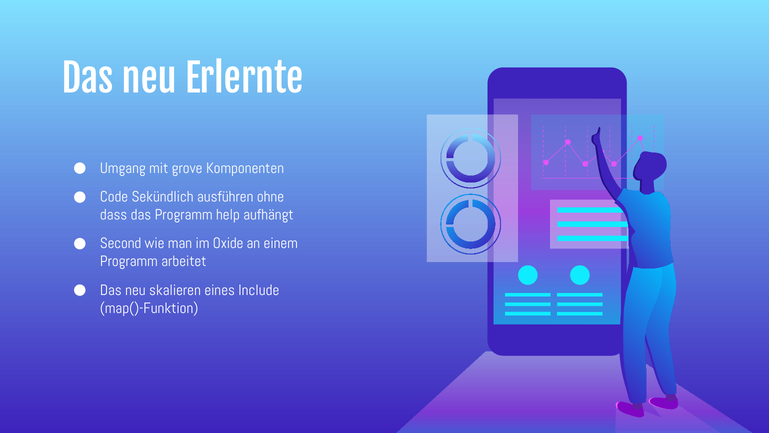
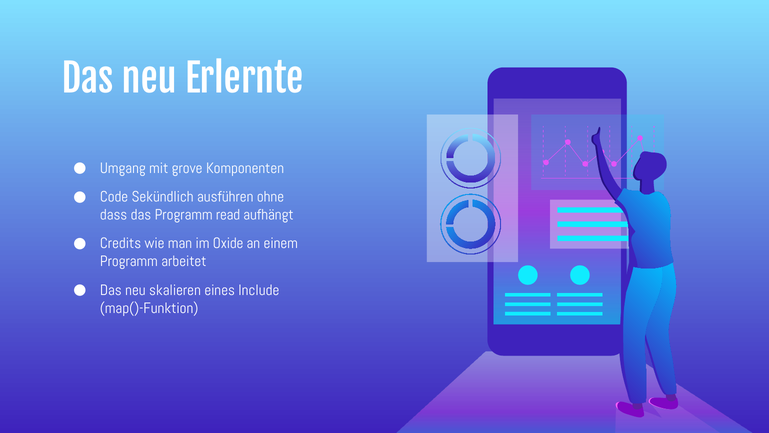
help: help -> read (228, 215)
Second: Second -> Credits (121, 243)
